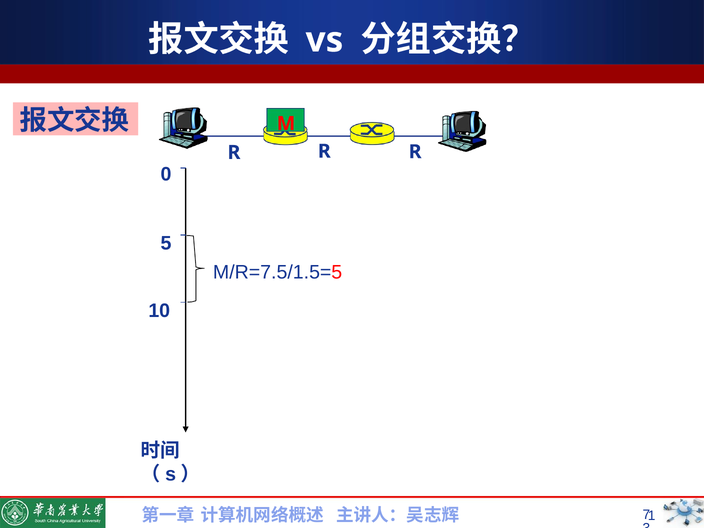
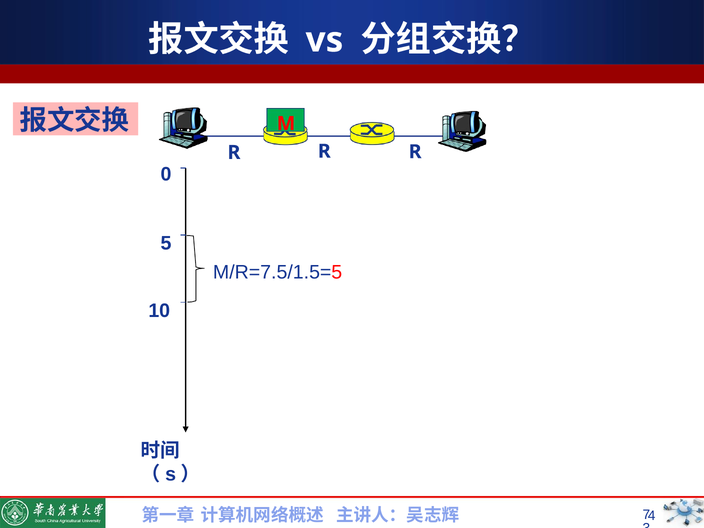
1: 1 -> 4 (652, 516)
